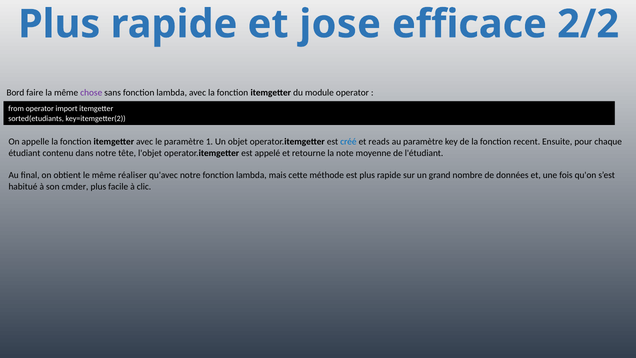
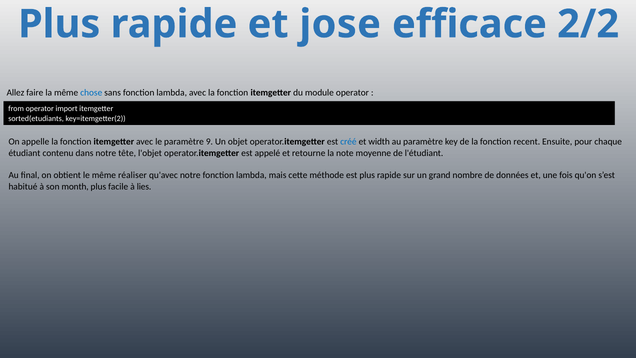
Bord: Bord -> Allez (15, 93)
chose colour: purple -> blue (91, 93)
1: 1 -> 9 (209, 142)
reads: reads -> width (379, 142)
cmder: cmder -> month (75, 186)
clic: clic -> lies (144, 186)
